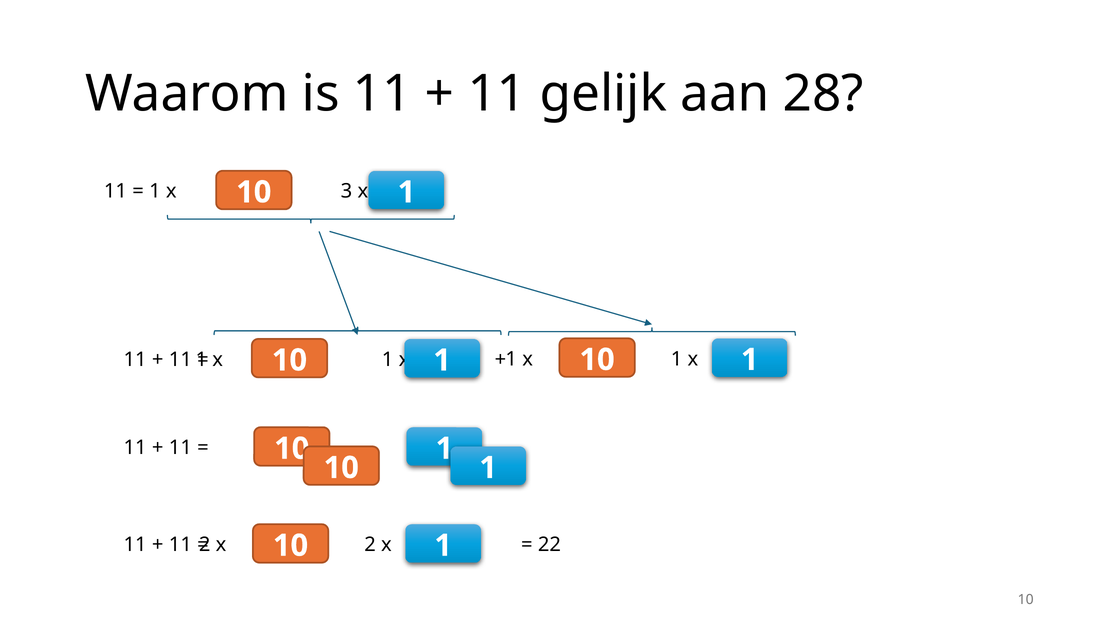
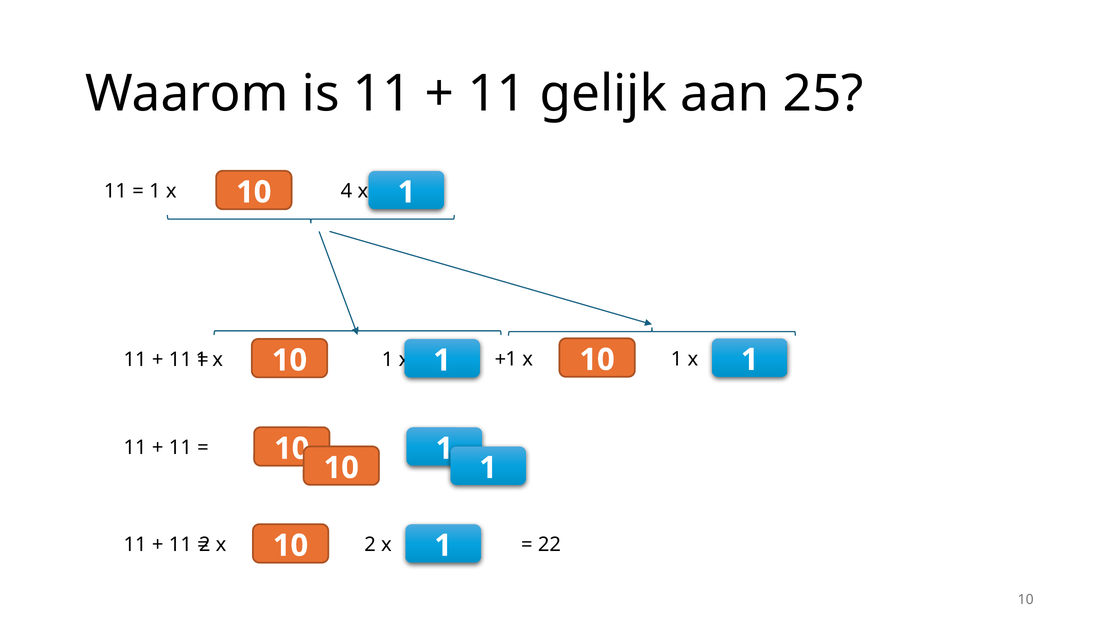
28: 28 -> 25 (823, 94)
3: 3 -> 4 (346, 191)
